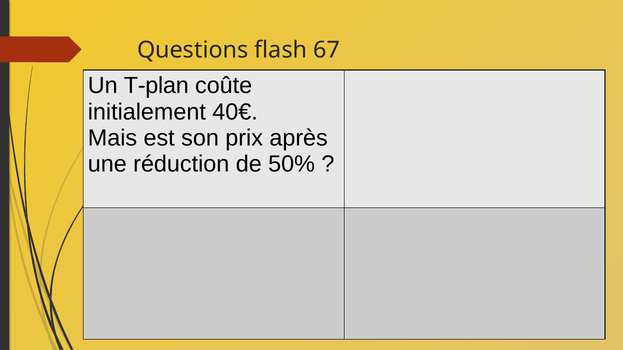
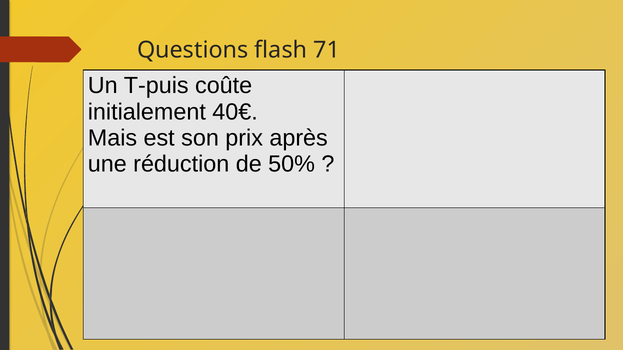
67: 67 -> 71 (327, 50)
T-plan: T-plan -> T-puis (156, 86)
